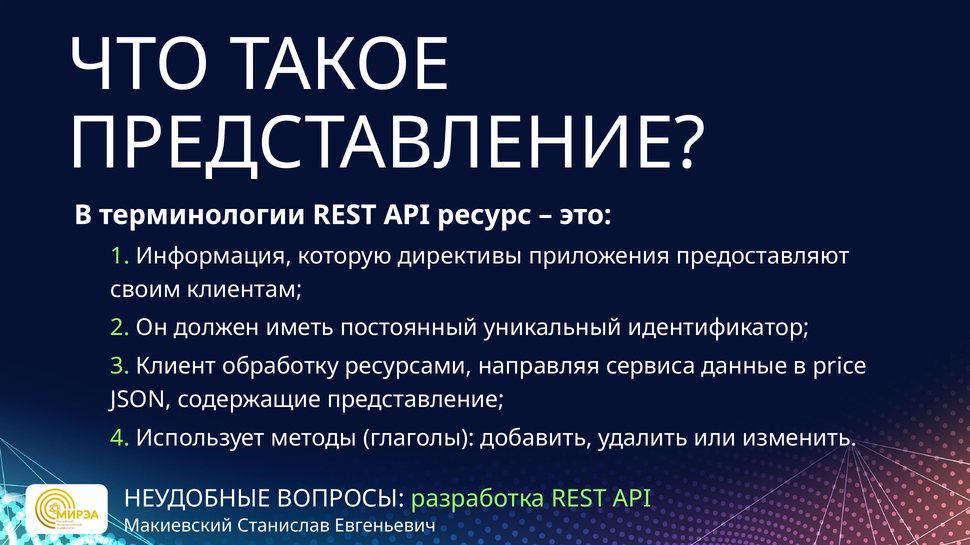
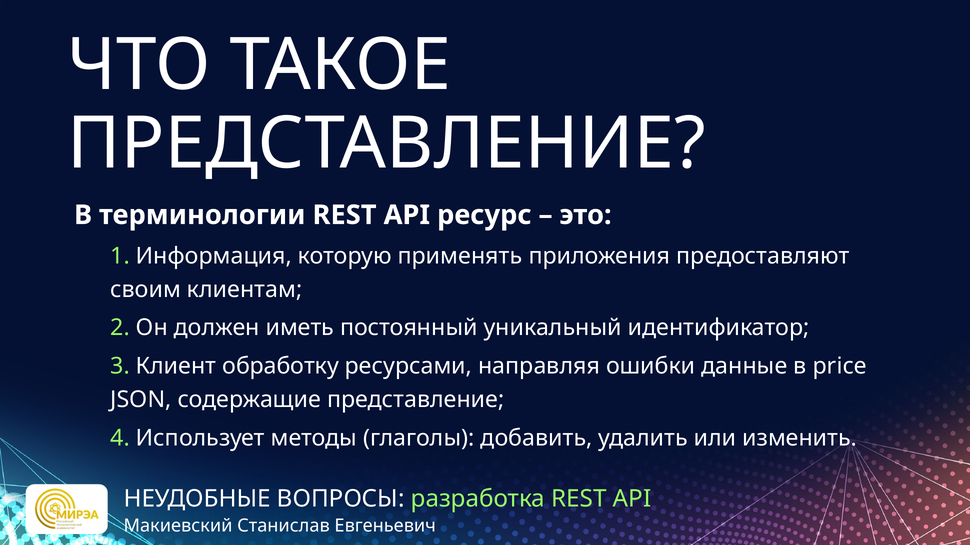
директивы: директивы -> применять (460, 256)
сервиса: сервиса -> ошибки (651, 367)
